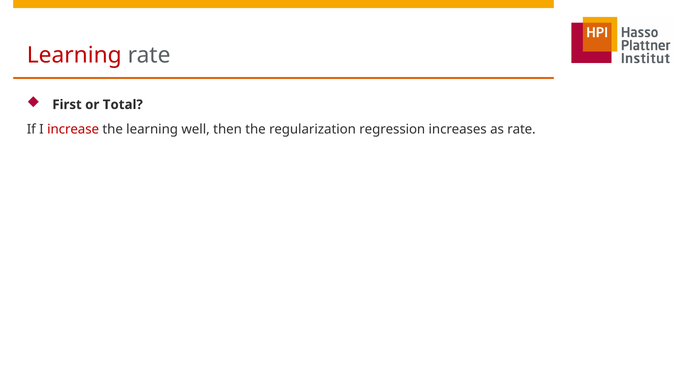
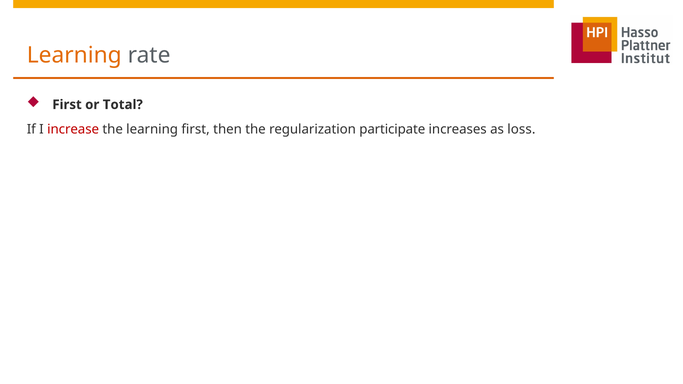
Learning colour: red -> orange (74, 55)
learning well: well -> first (196, 129)
regression: regression -> participate (392, 129)
as rate: rate -> loss (521, 129)
